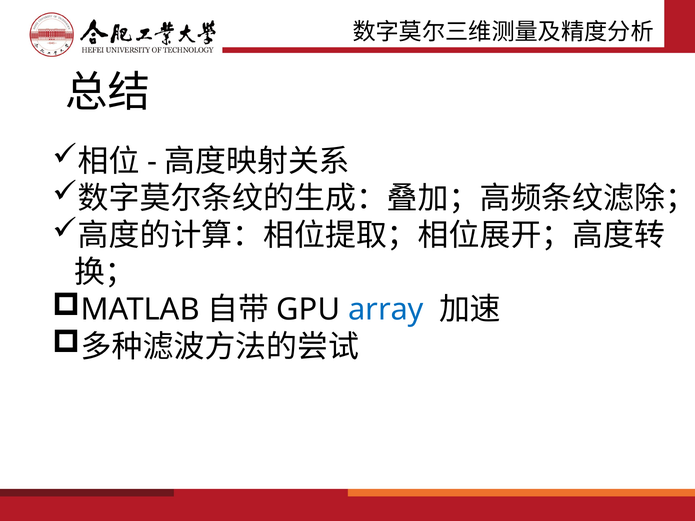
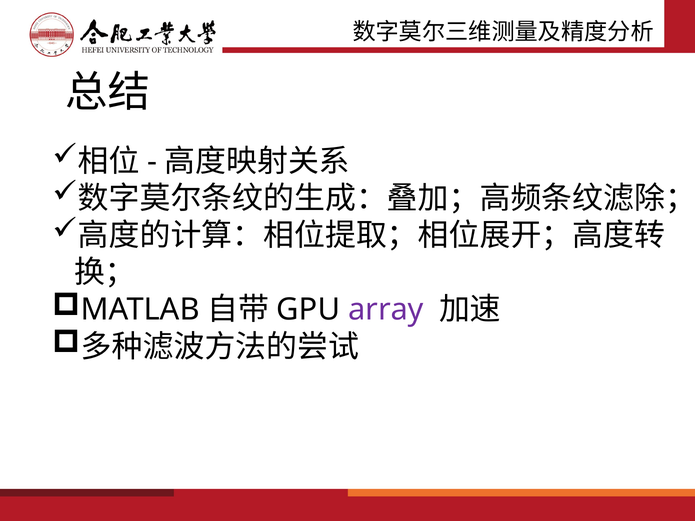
array colour: blue -> purple (386, 310)
